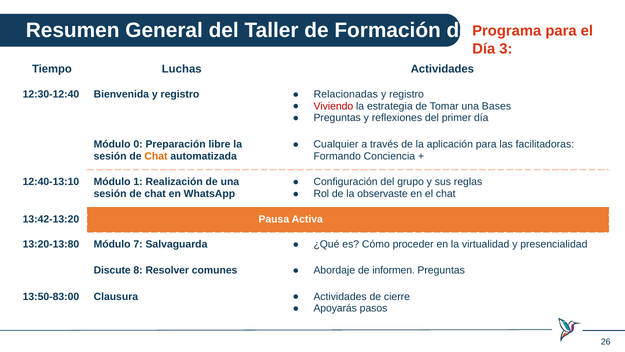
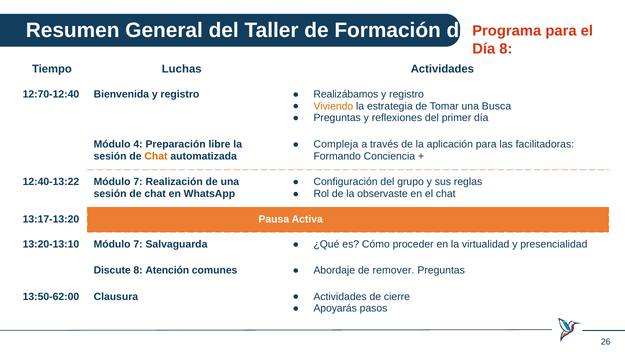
Día 3: 3 -> 8 (506, 49)
12:30-12:40: 12:30-12:40 -> 12:70-12:40 (51, 94)
Relacionadas: Relacionadas -> Realizábamos (346, 94)
Viviendo colour: red -> orange (333, 106)
Bases: Bases -> Busca (497, 106)
Cualquier: Cualquier -> Compleja (336, 144)
0: 0 -> 4 (138, 144)
12:40-13:10: 12:40-13:10 -> 12:40-13:22 (51, 182)
1: 1 -> 7 (138, 182)
13:42-13:20: 13:42-13:20 -> 13:17-13:20 (51, 219)
13:20-13:80: 13:20-13:80 -> 13:20-13:10 (51, 244)
Resolver: Resolver -> Atención (167, 270)
informen: informen -> remover (393, 270)
13:50-83:00: 13:50-83:00 -> 13:50-62:00 (51, 296)
